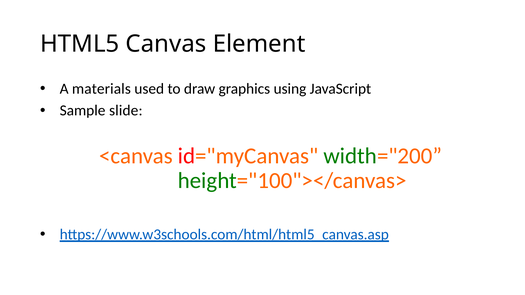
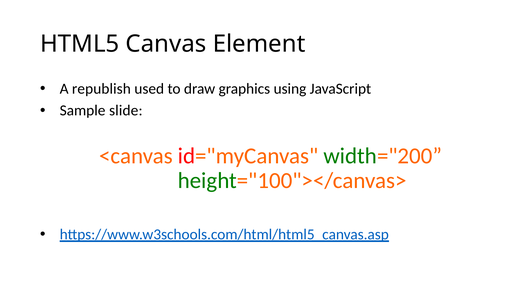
materials: materials -> republish (101, 89)
